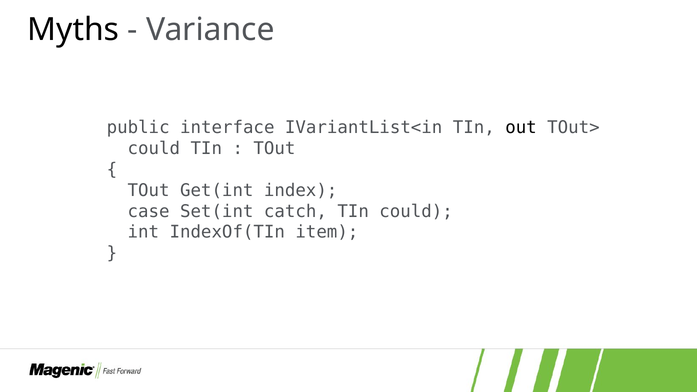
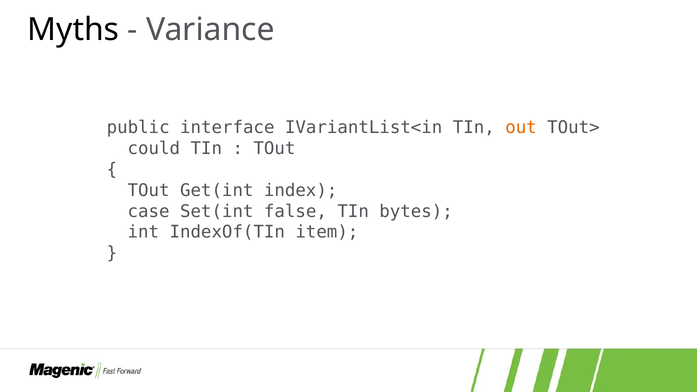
out colour: black -> orange (521, 128)
catch: catch -> false (295, 211)
TIn could: could -> bytes (416, 211)
